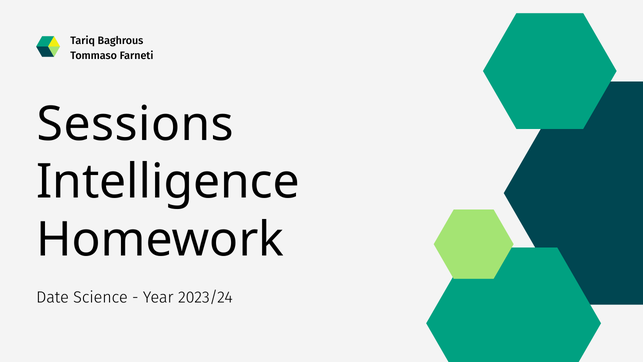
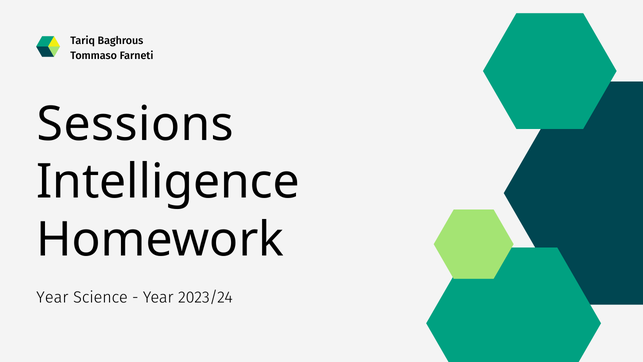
Date: Date -> Year (52, 297)
